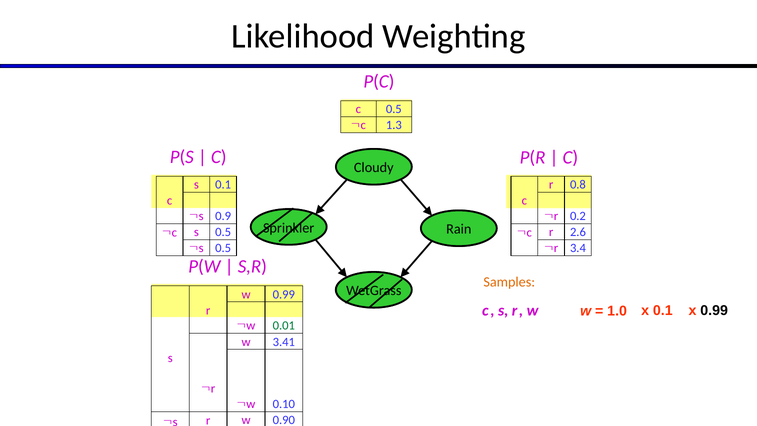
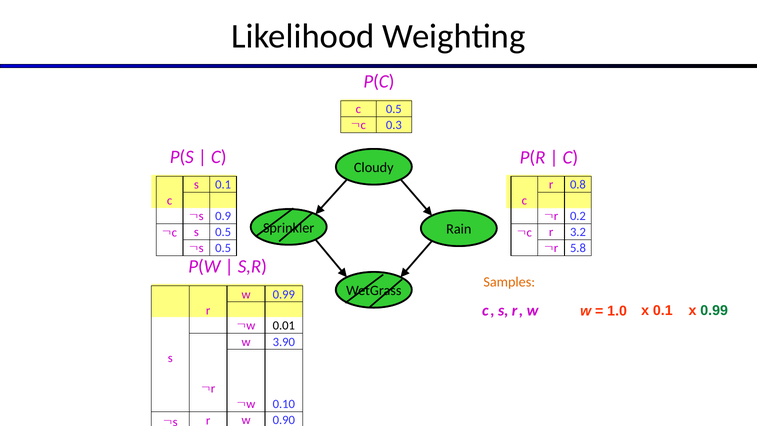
1.3: 1.3 -> 0.3 (394, 125)
2.6: 2.6 -> 3.2 (578, 232)
3.4: 3.4 -> 5.8 (578, 248)
0.99 colour: black -> green (714, 310)
0.01 colour: green -> black (284, 326)
3.41: 3.41 -> 3.90 (284, 342)
